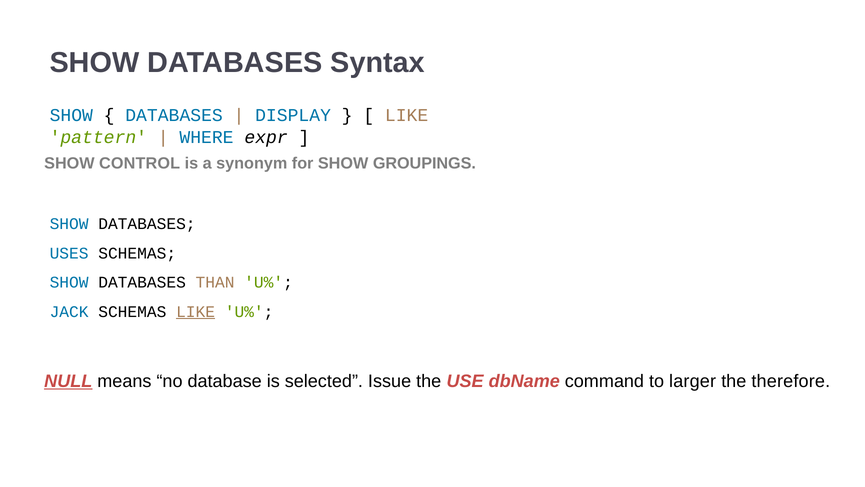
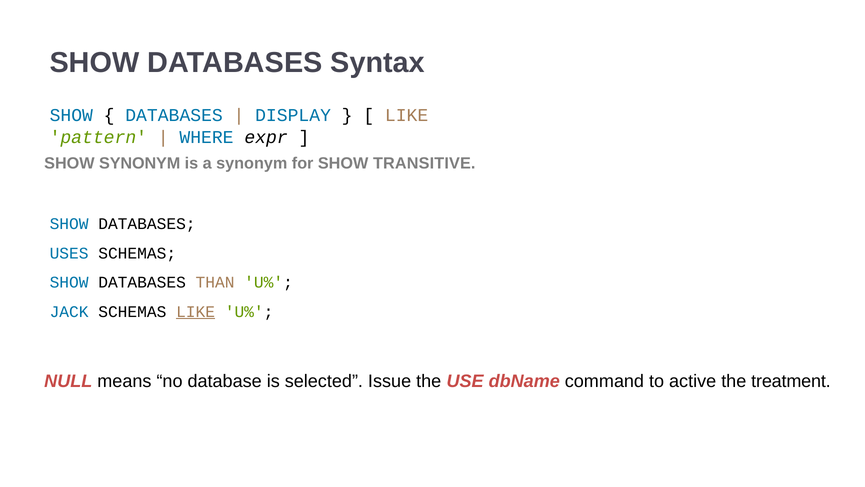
SHOW CONTROL: CONTROL -> SYNONYM (140, 163)
GROUPINGS: GROUPINGS -> TRANSITIVE (424, 163)
NULL underline: present -> none (68, 381)
larger: larger -> active (693, 381)
therefore: therefore -> treatment (791, 381)
